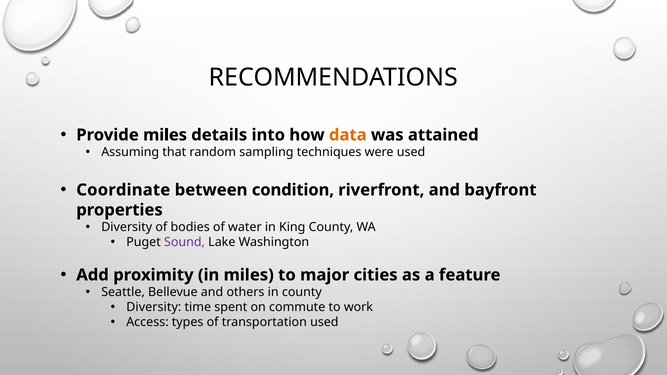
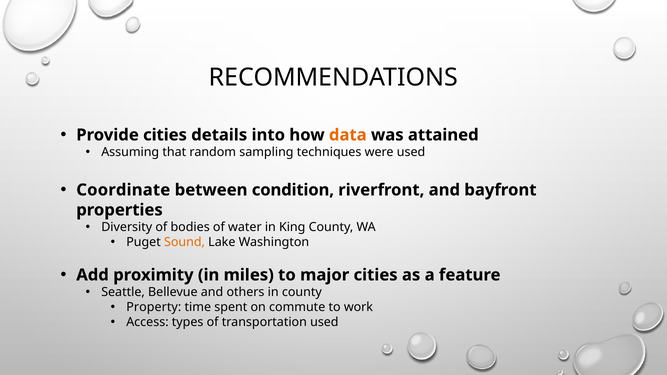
Provide miles: miles -> cities (165, 135)
Sound colour: purple -> orange (184, 242)
Diversity: Diversity -> Property (154, 307)
